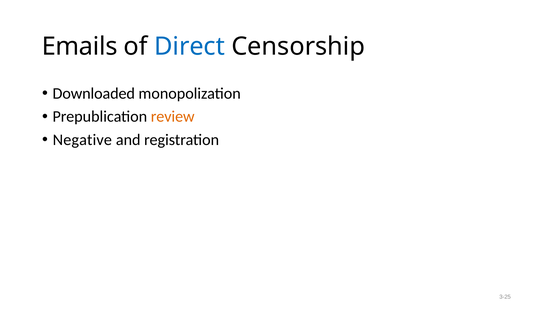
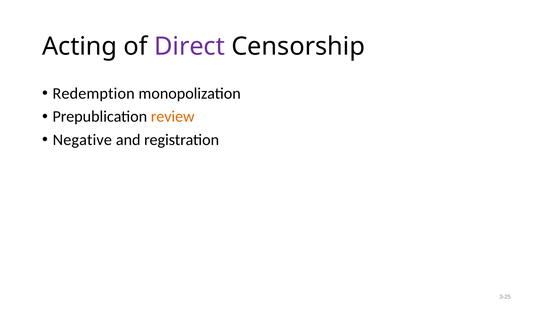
Emails: Emails -> Acting (80, 46)
Direct colour: blue -> purple (189, 46)
Downloaded: Downloaded -> Redemption (94, 93)
